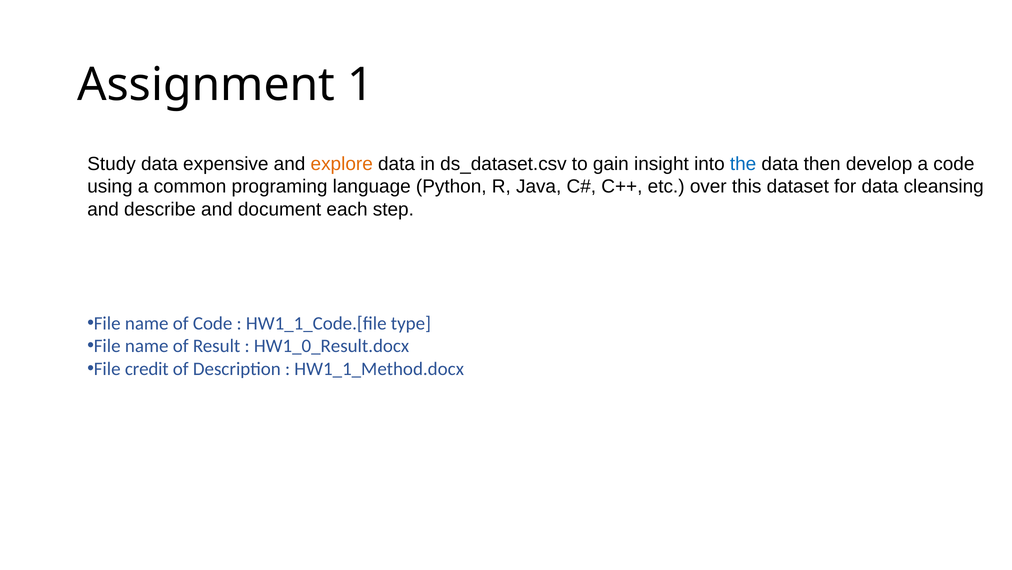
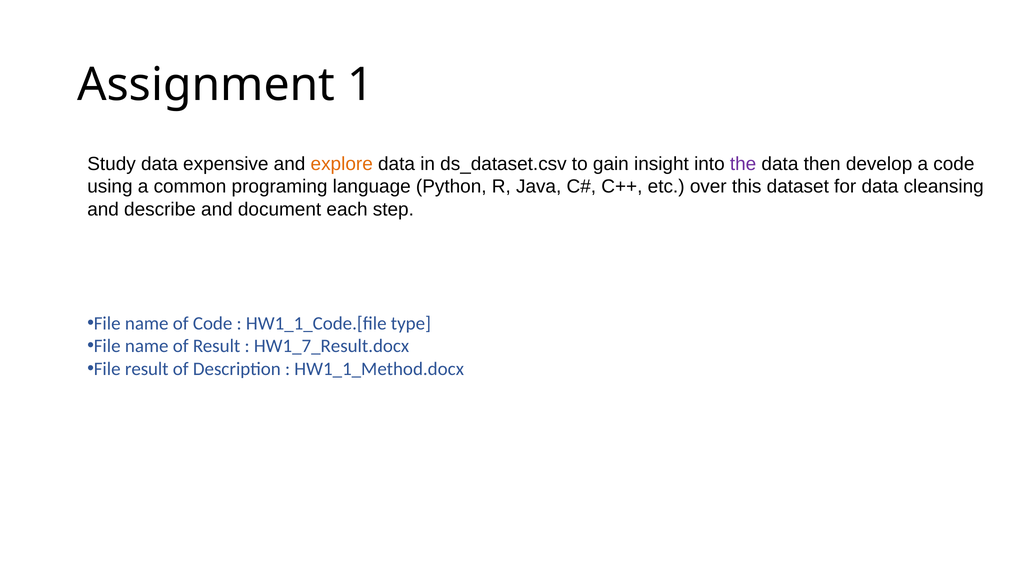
the colour: blue -> purple (743, 164)
HW1_0_Result.docx: HW1_0_Result.docx -> HW1_7_Result.docx (332, 346)
File credit: credit -> result (147, 368)
